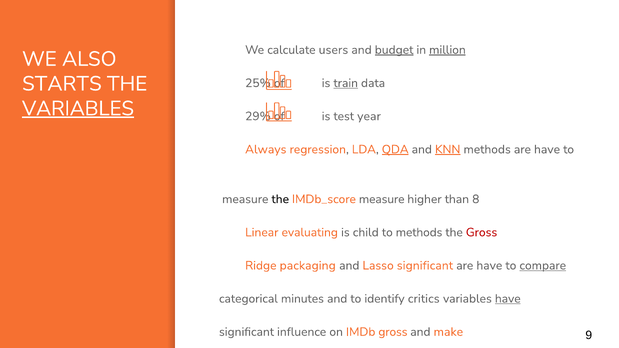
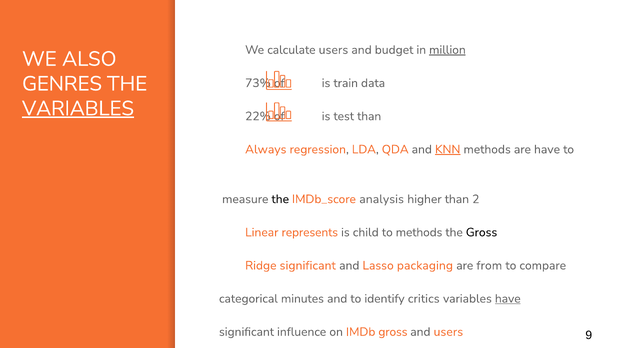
budget underline: present -> none (394, 50)
STARTS: STARTS -> GENRES (62, 84)
25%: 25% -> 73% (258, 83)
train underline: present -> none (346, 83)
29%: 29% -> 22% (258, 116)
test year: year -> than (369, 116)
QDA underline: present -> none (395, 149)
IMDb_score measure: measure -> analysis (382, 199)
8: 8 -> 2 (476, 199)
evaluating: evaluating -> represents (310, 232)
Gross colour: red -> black (482, 232)
Ridge packaging: packaging -> significant (308, 266)
Lasso significant: significant -> packaging (425, 266)
have: have -> from (489, 266)
compare underline: present -> none (543, 266)
and make: make -> users (448, 332)
